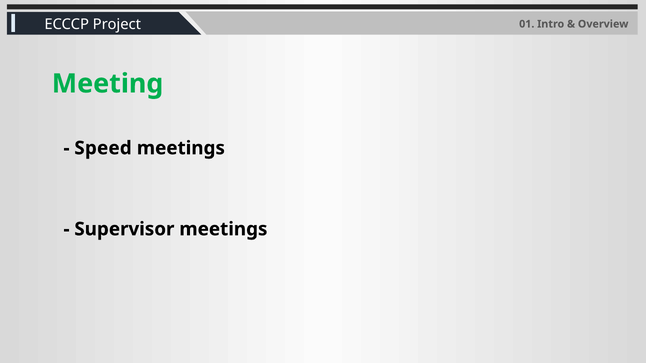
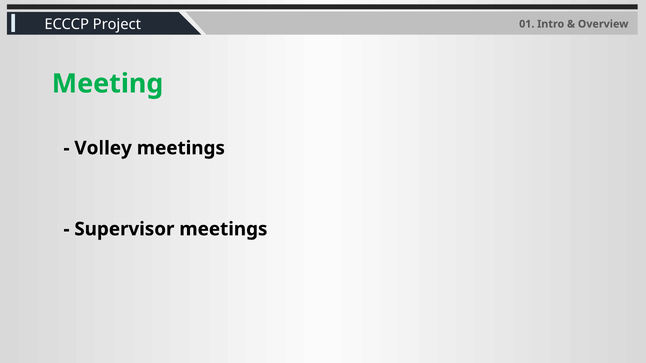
Speed: Speed -> Volley (103, 148)
